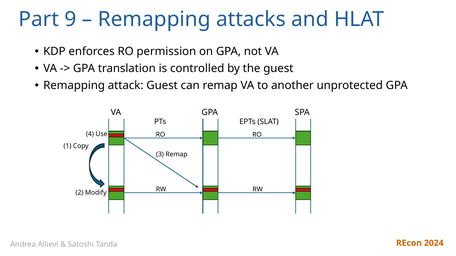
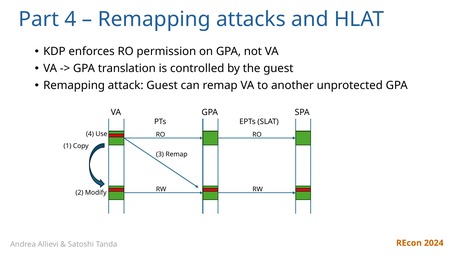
Part 9: 9 -> 4 (70, 19)
